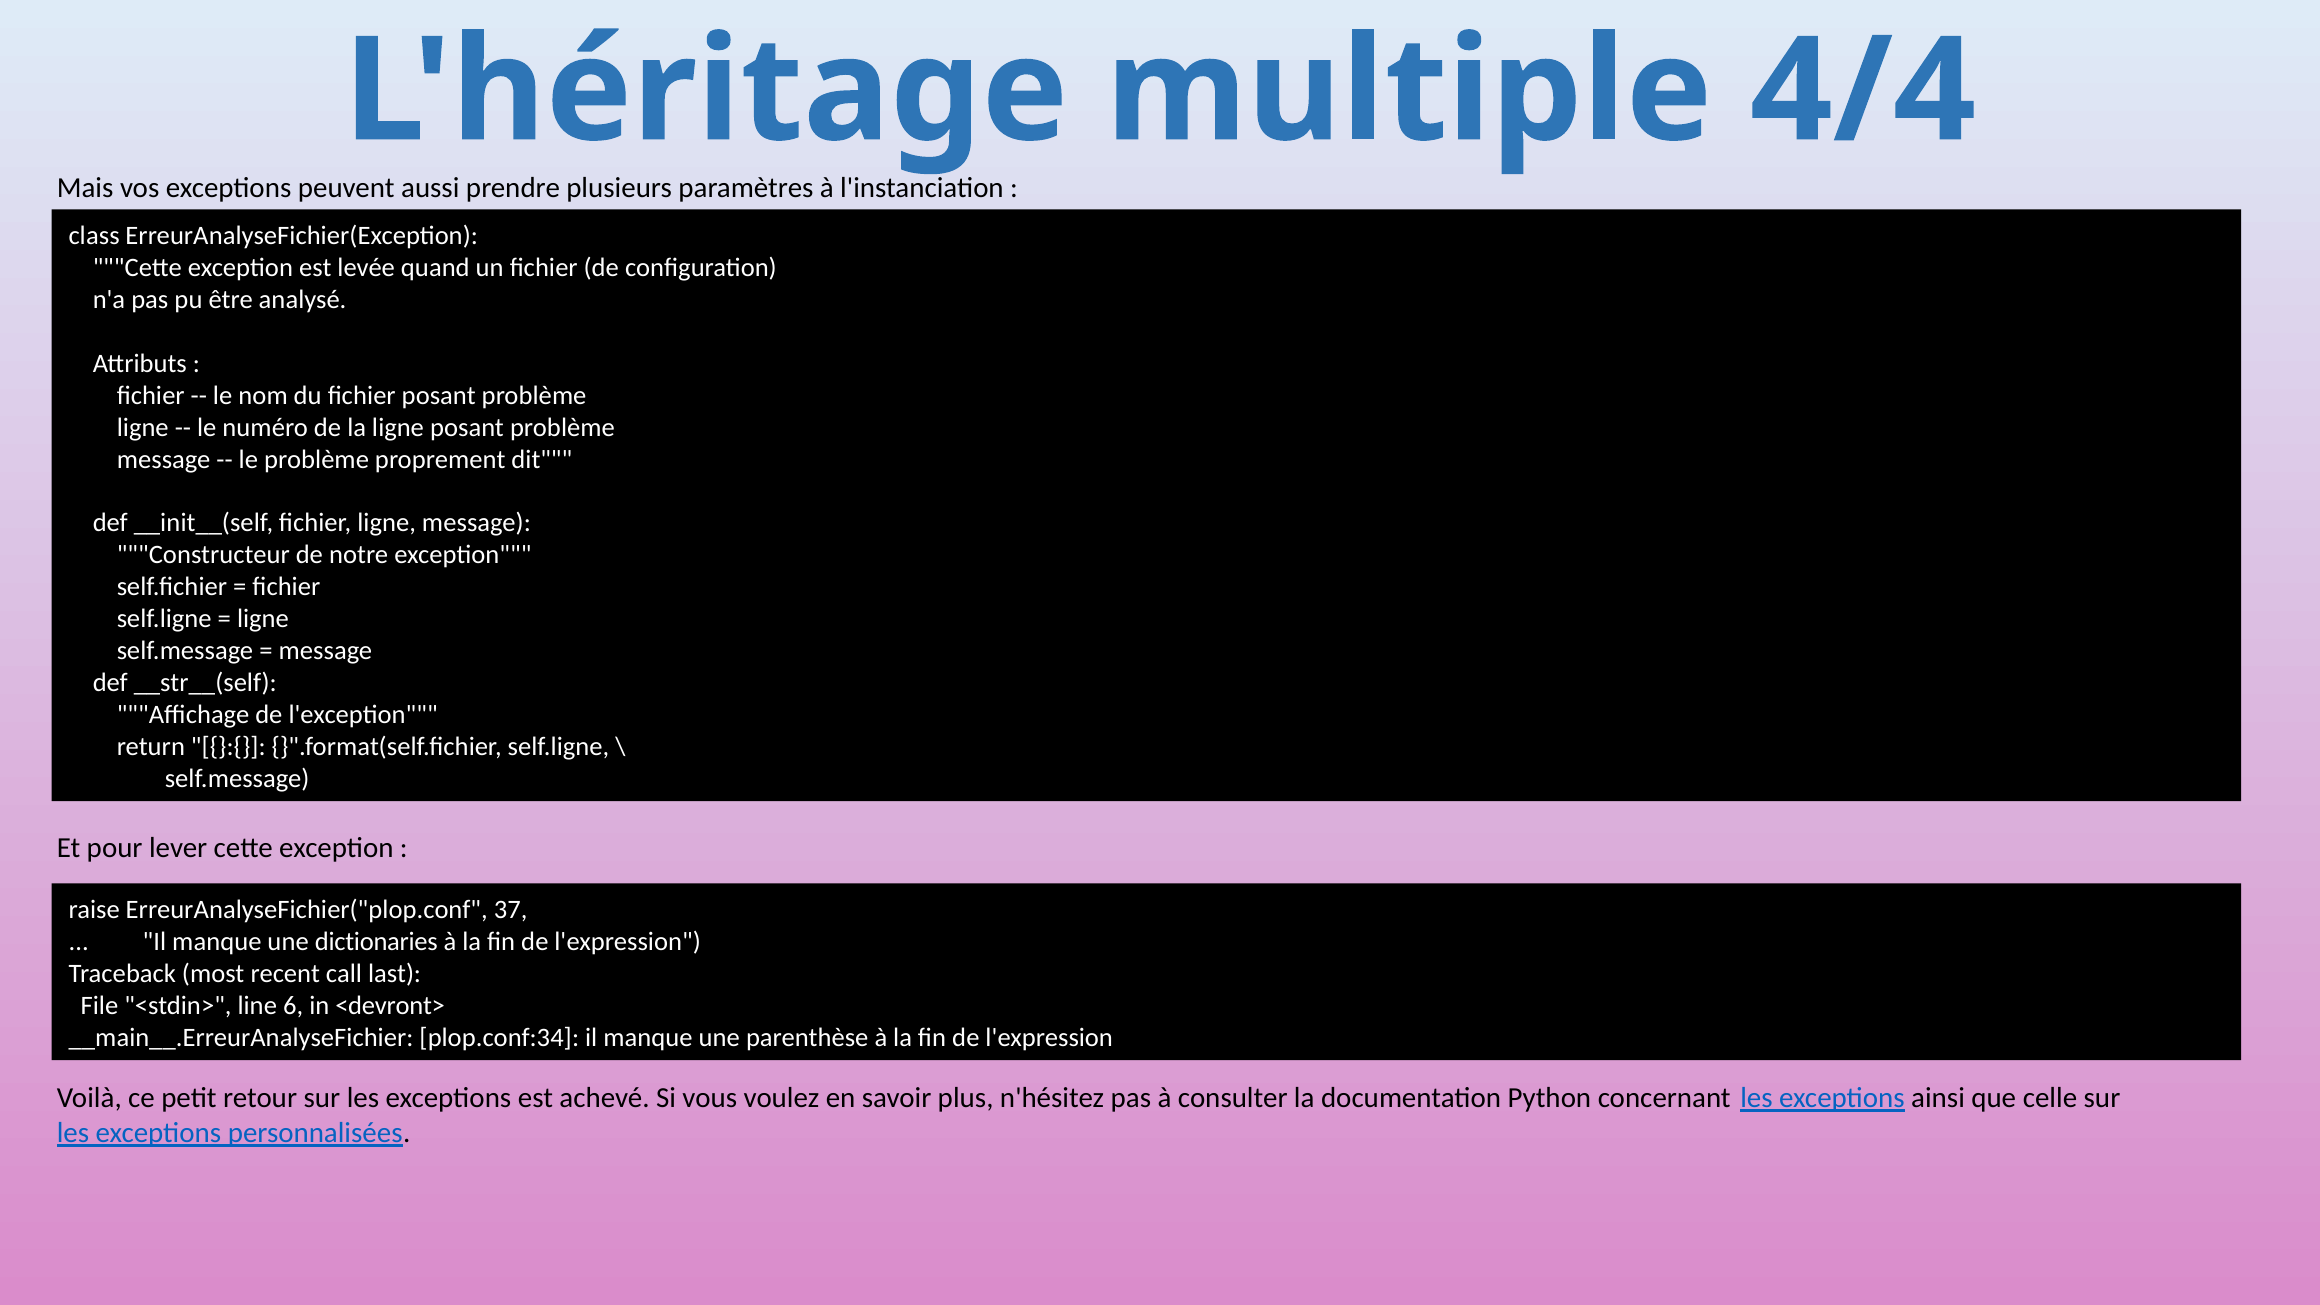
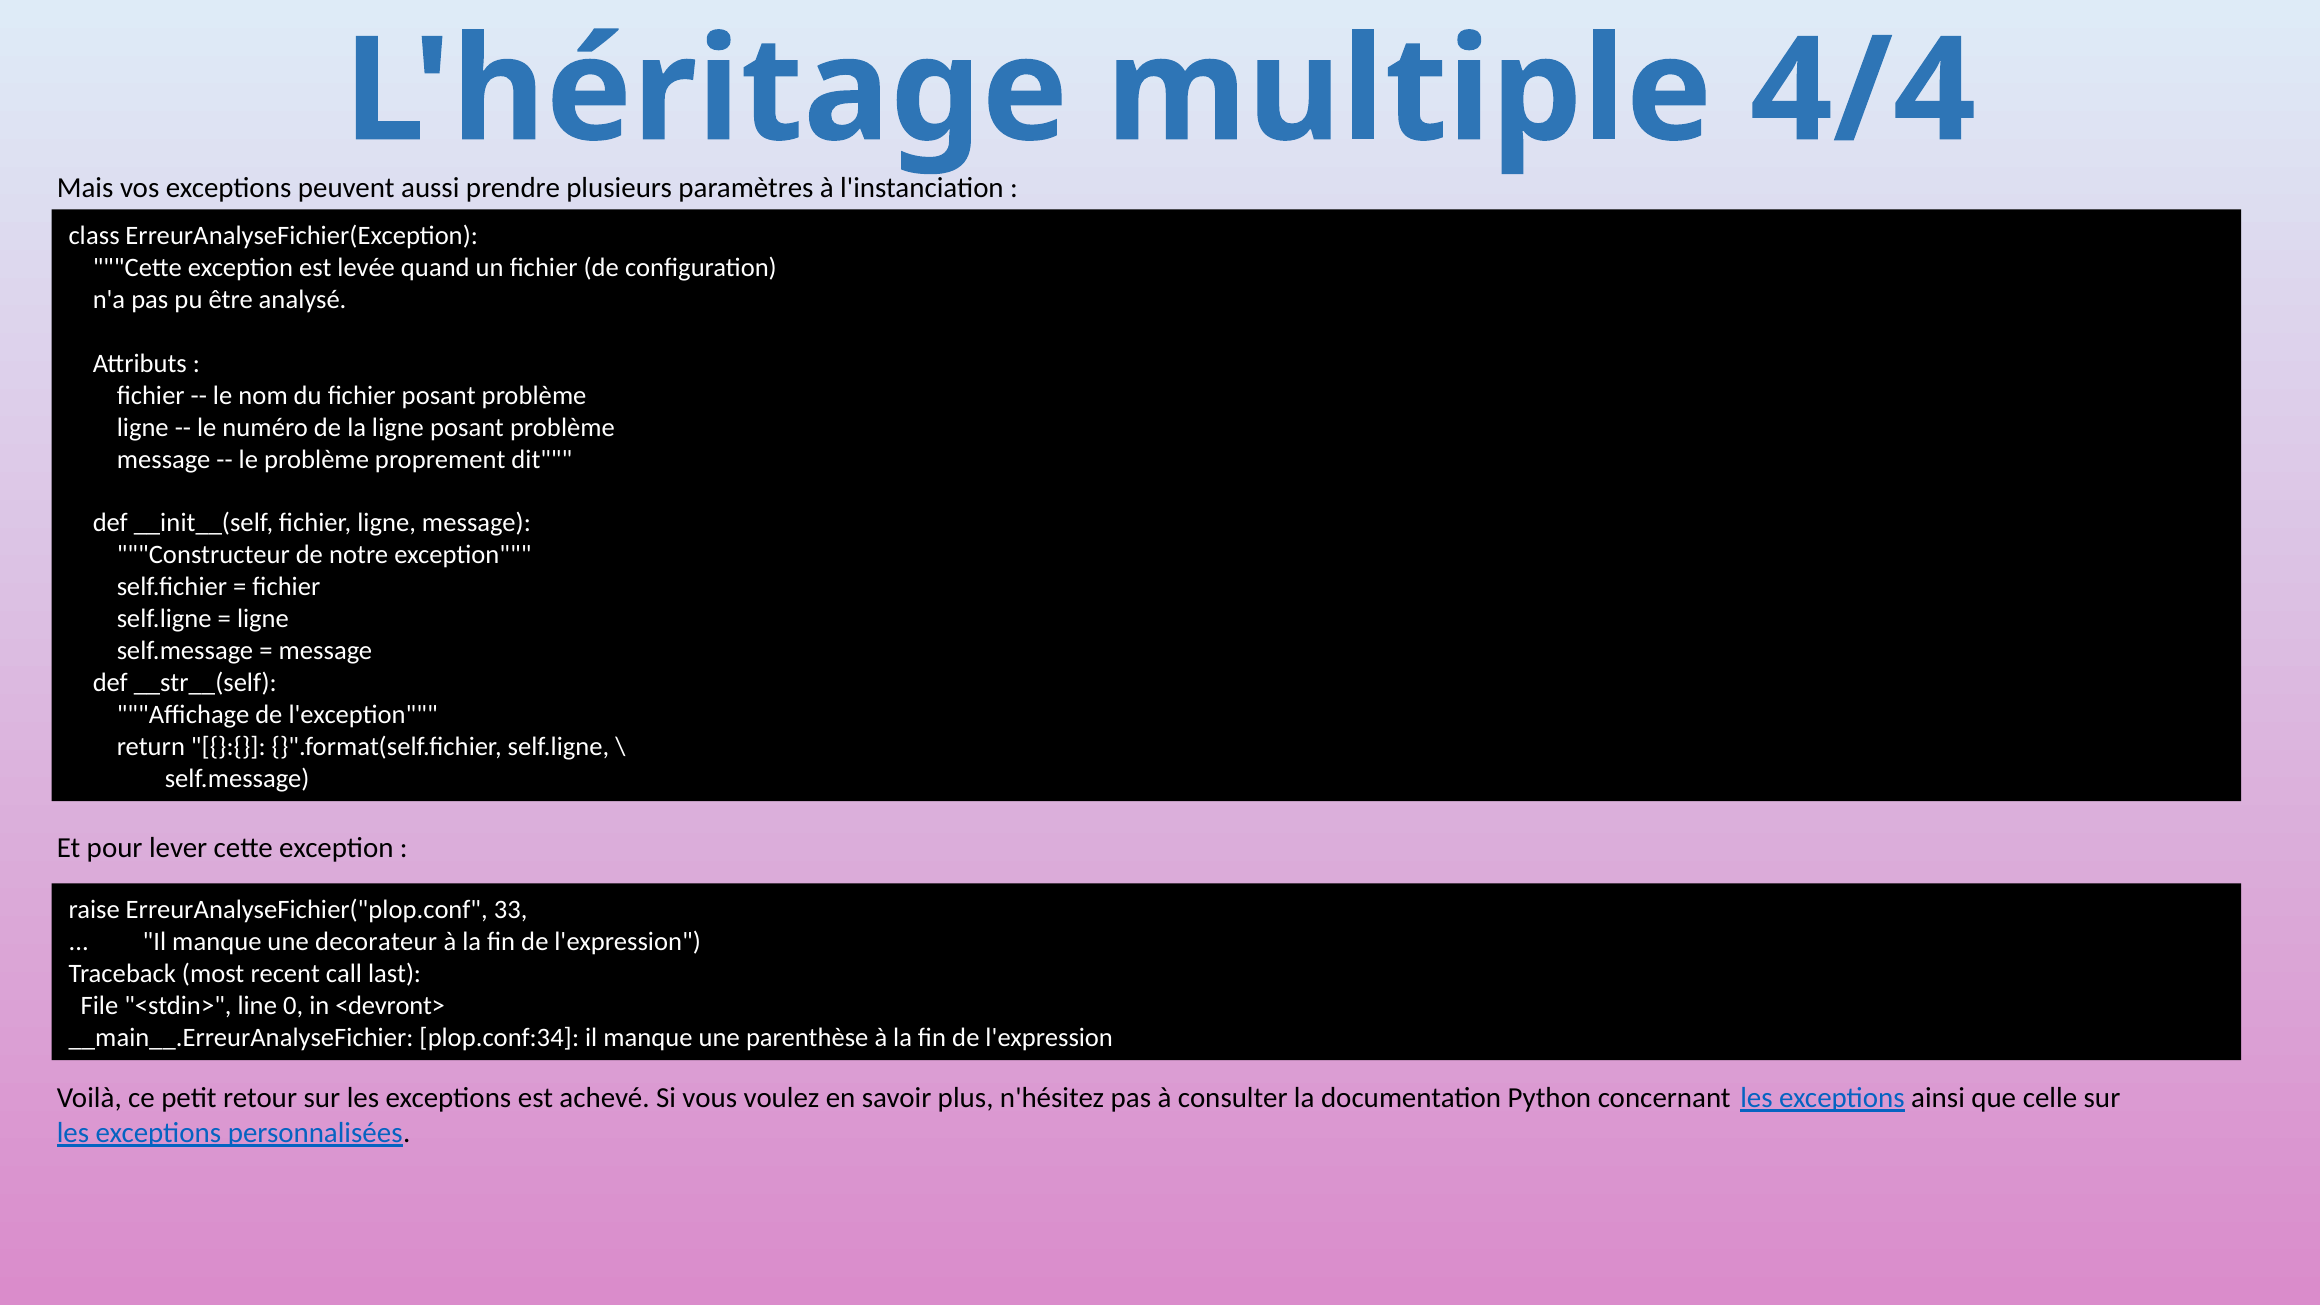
37: 37 -> 33 (511, 910)
dictionaries: dictionaries -> decorateur (376, 942)
6: 6 -> 0 (293, 1005)
